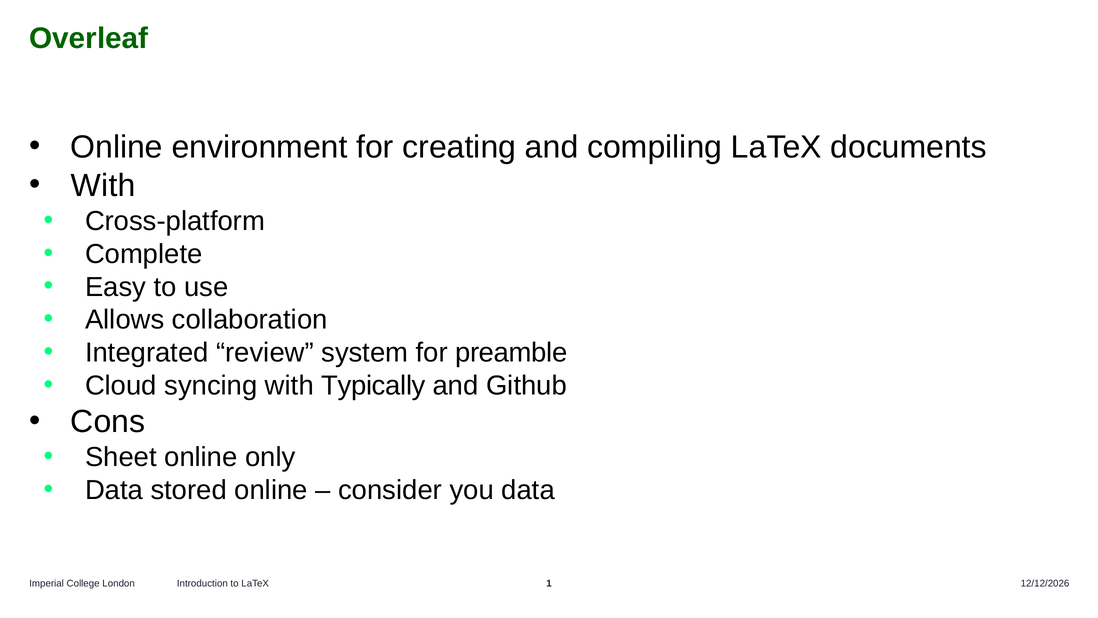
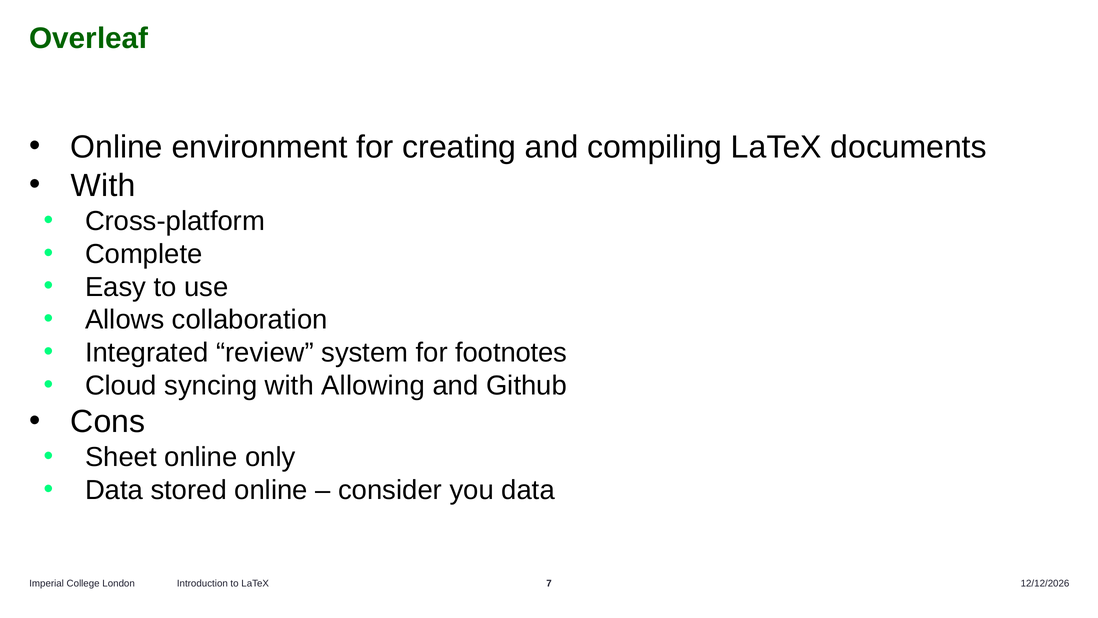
preamble: preamble -> footnotes (511, 353)
Typically: Typically -> Allowing (373, 386)
1: 1 -> 7 (549, 583)
